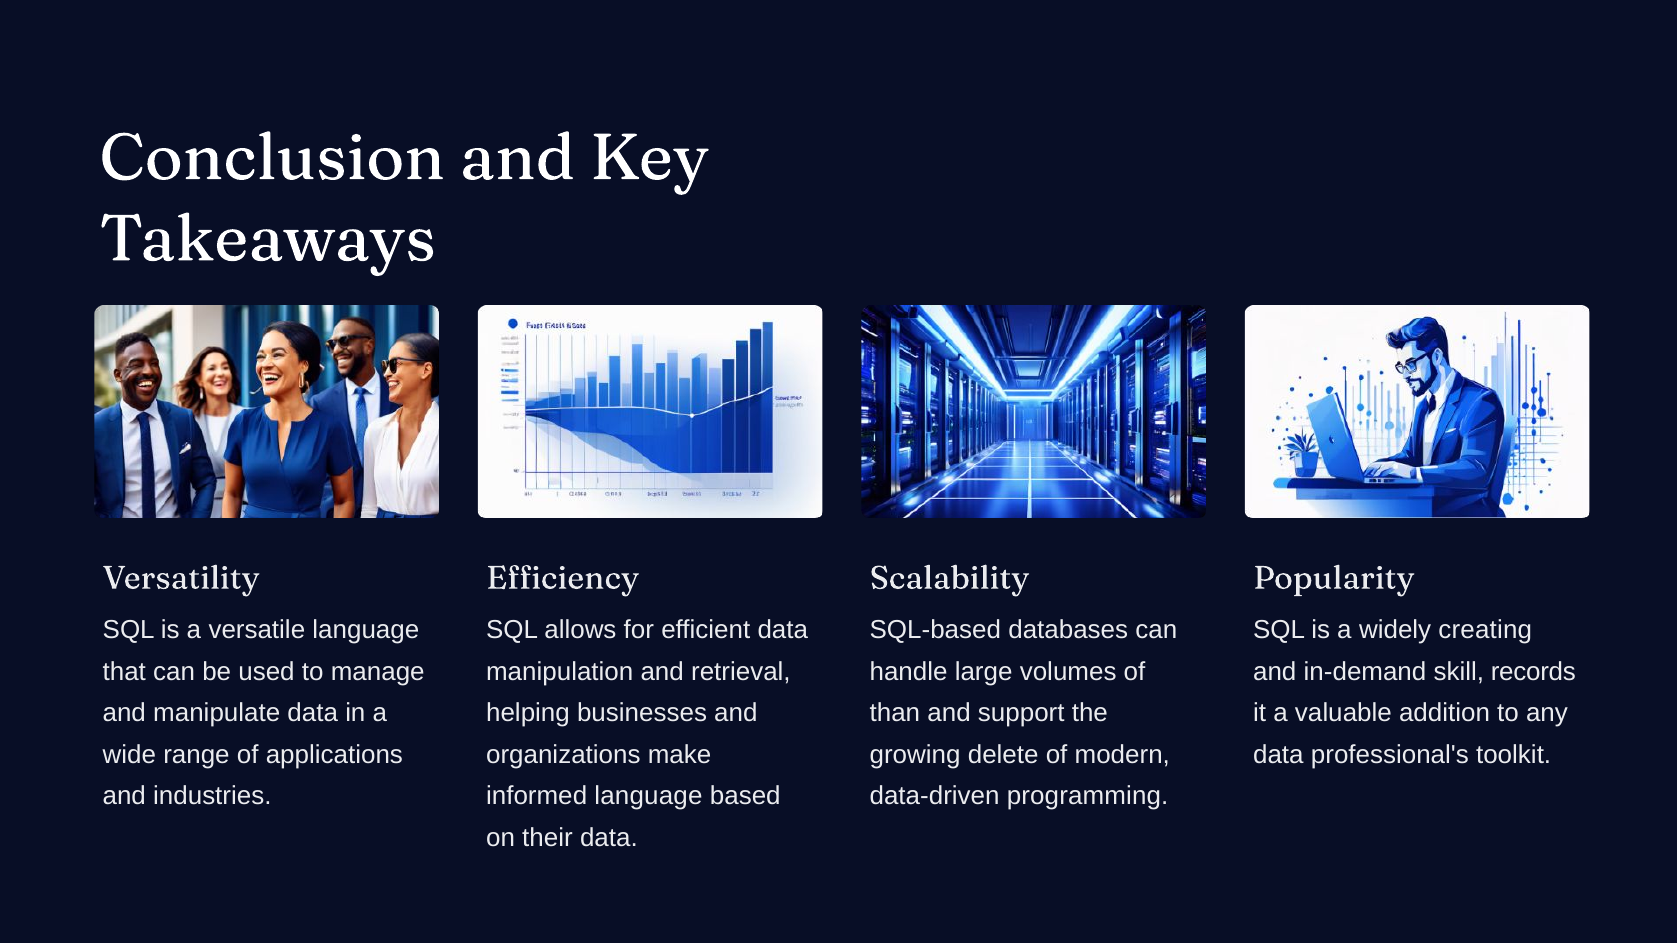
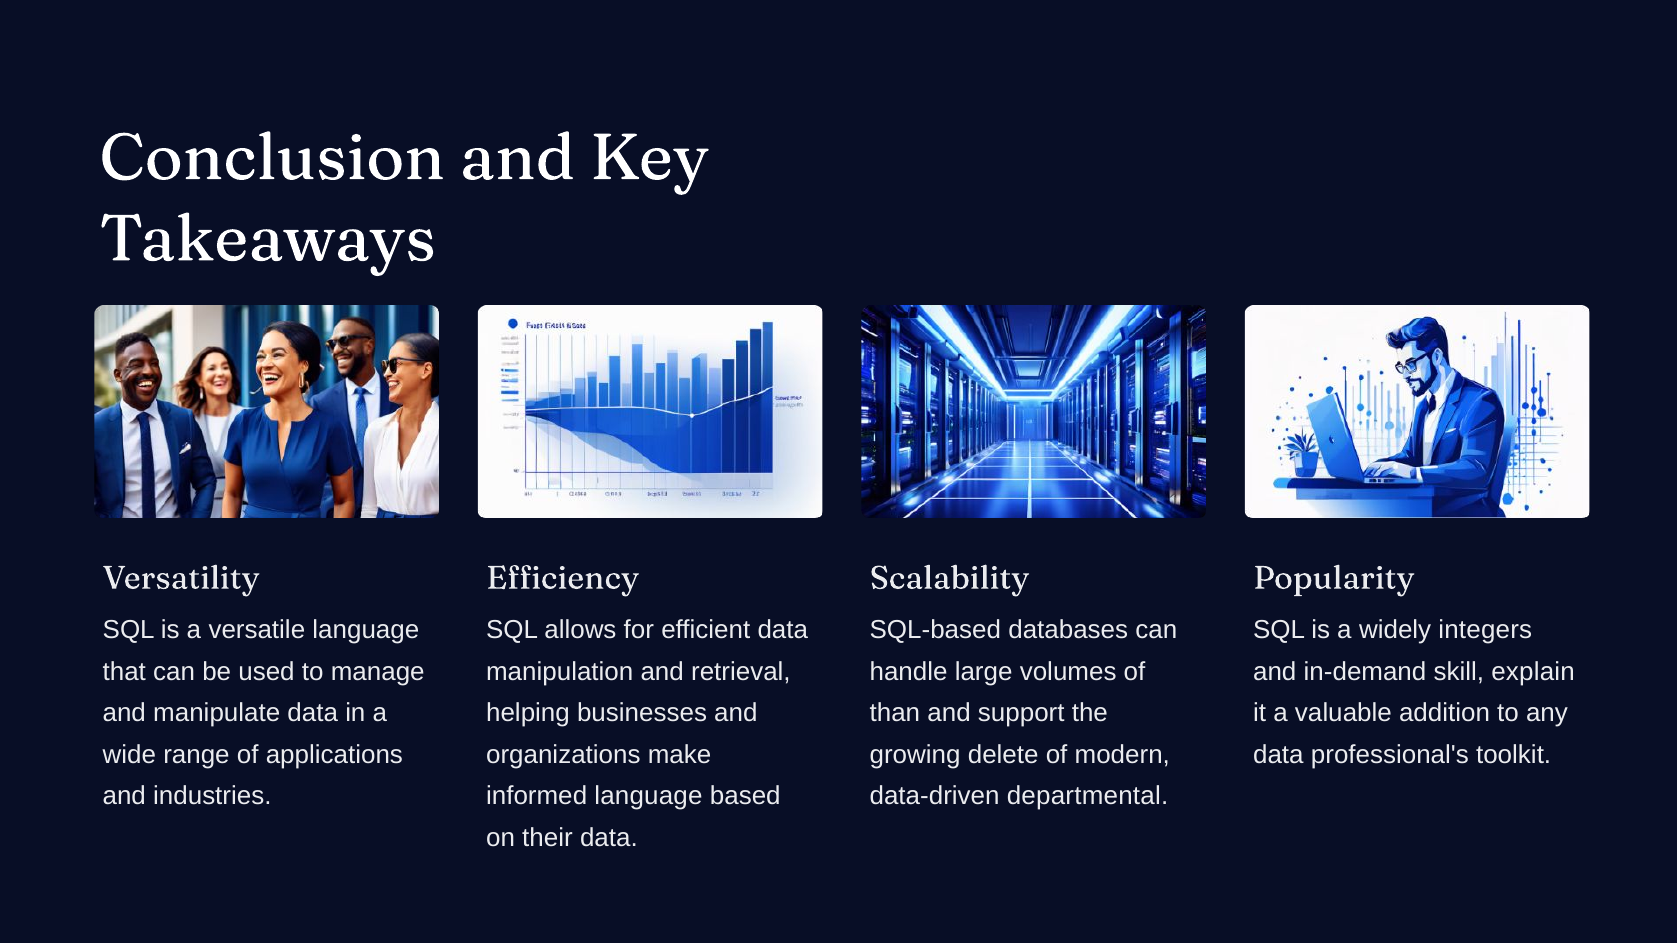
creating: creating -> integers (1485, 630)
records: records -> explain (1533, 672)
programming: programming -> departmental (1088, 796)
